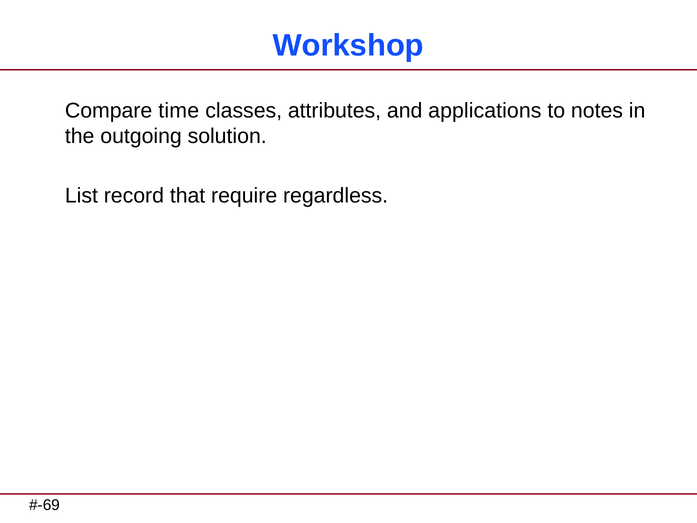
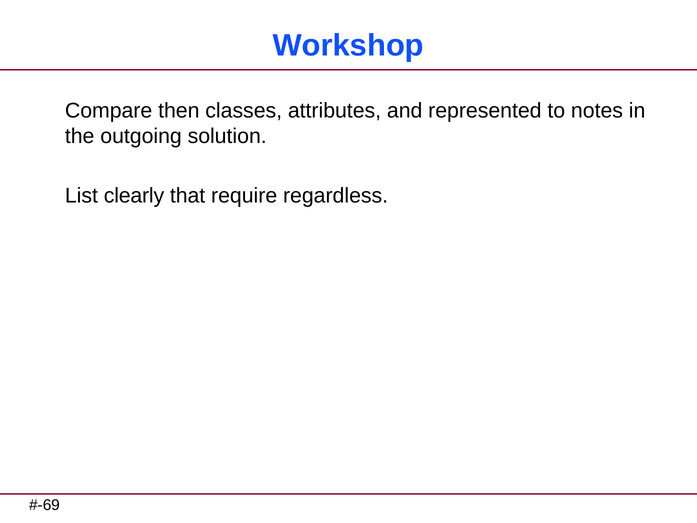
time: time -> then (179, 111)
applications: applications -> represented (485, 111)
record: record -> clearly (134, 196)
